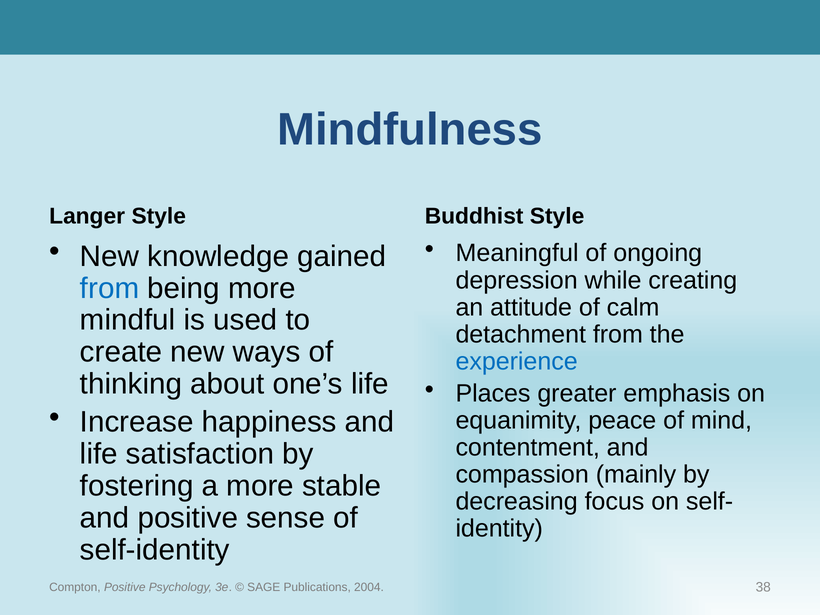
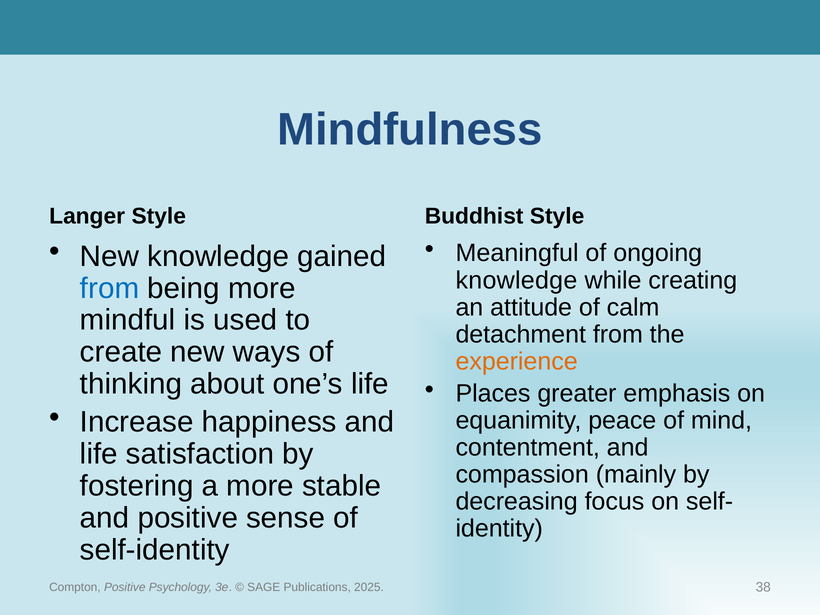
depression: depression -> knowledge (516, 280)
experience colour: blue -> orange (517, 361)
2004: 2004 -> 2025 (369, 587)
